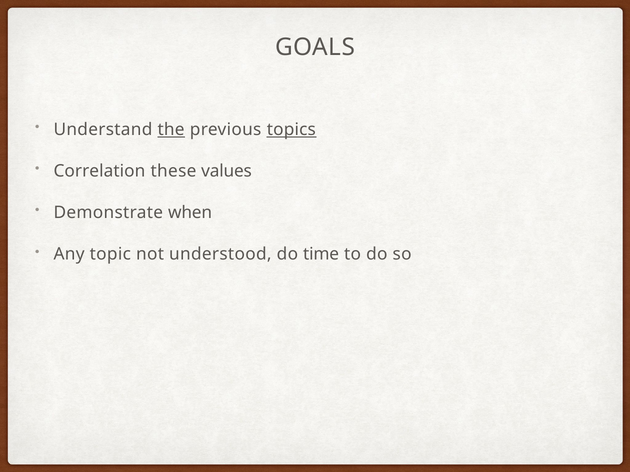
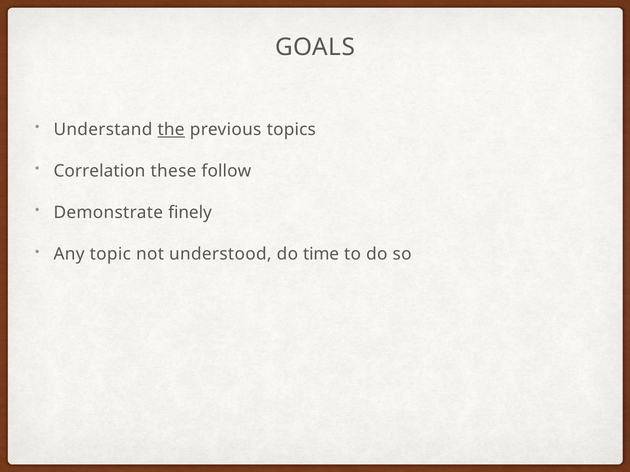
topics underline: present -> none (291, 130)
values: values -> follow (226, 171)
when: when -> finely (190, 213)
